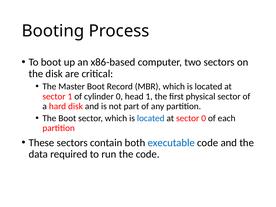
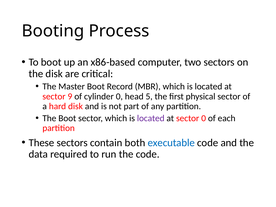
sector 1: 1 -> 9 (70, 96)
head 1: 1 -> 5 (149, 96)
located colour: blue -> purple (151, 118)
